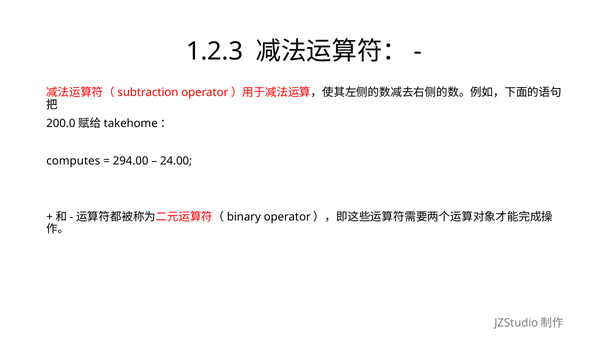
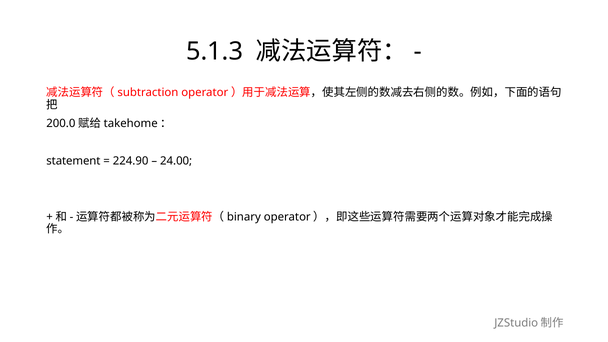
1.2.3: 1.2.3 -> 5.1.3 (215, 51)
computes: computes -> statement (73, 161)
294.00: 294.00 -> 224.90 (131, 161)
